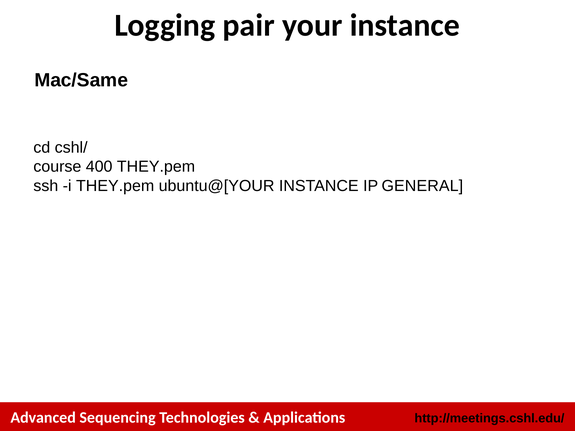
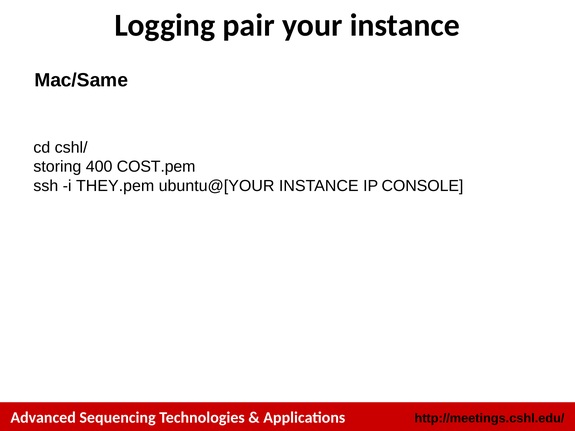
course: course -> storing (57, 167)
400 THEY.pem: THEY.pem -> COST.pem (156, 167)
GENERAL: GENERAL -> CONSOLE (422, 186)
